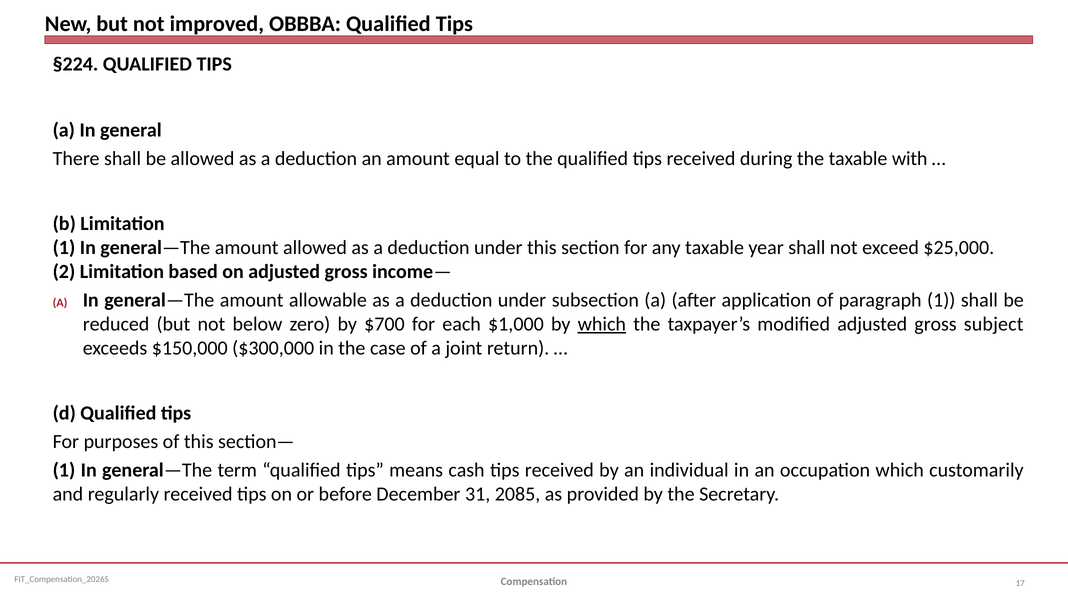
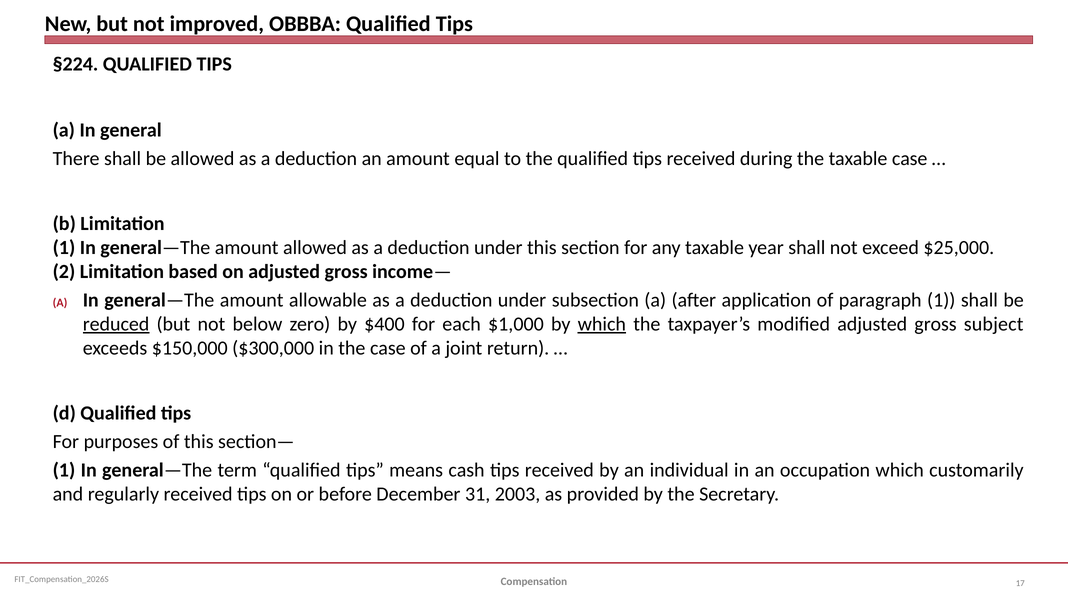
taxable with: with -> case (910, 158)
reduced underline: none -> present (116, 324)
$700: $700 -> $400 (384, 324)
2085: 2085 -> 2003 (518, 494)
